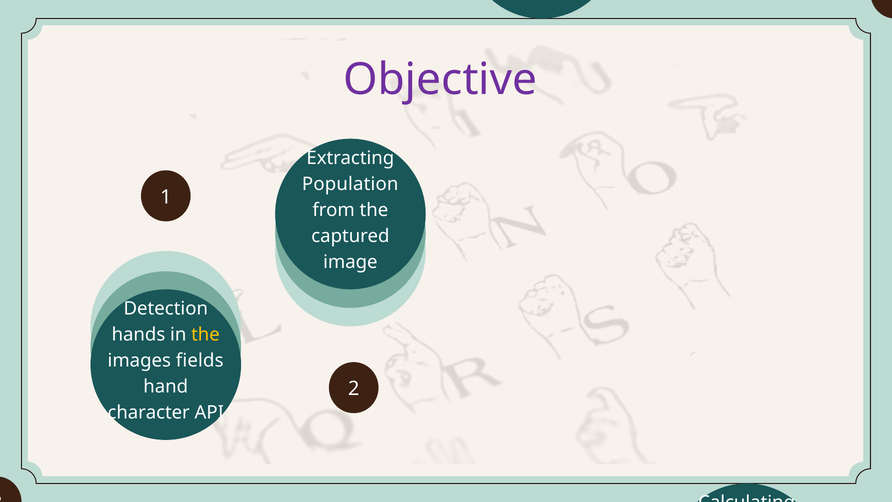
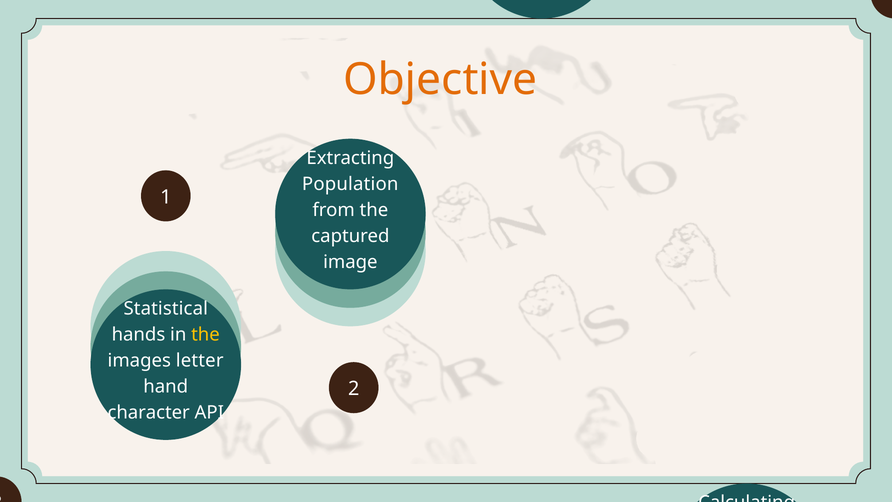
Objective colour: purple -> orange (440, 80)
Detection: Detection -> Statistical (166, 308)
images fields: fields -> letter (200, 361)
